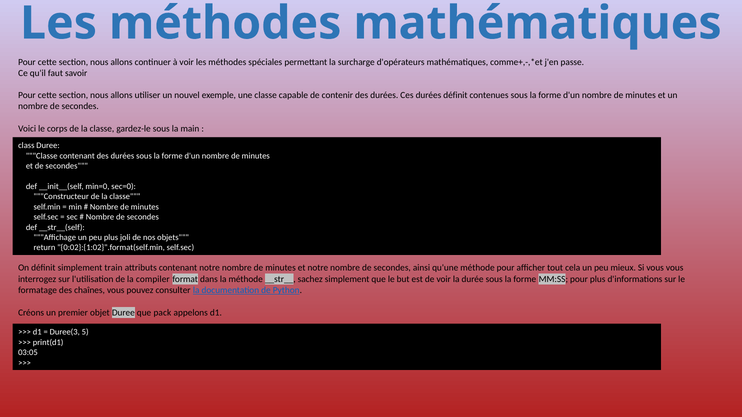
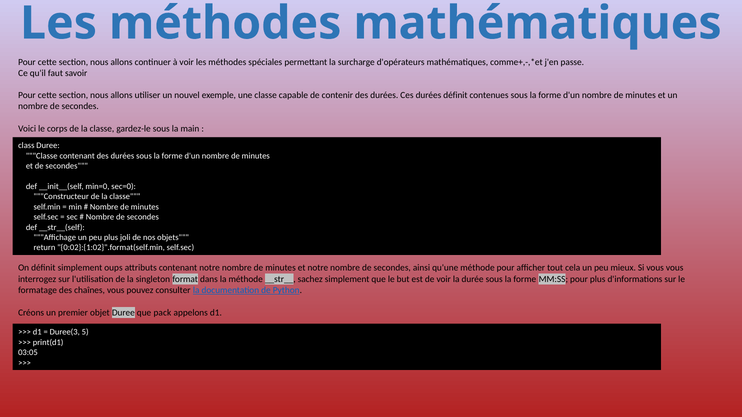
train: train -> oups (113, 268)
compiler: compiler -> singleton (153, 279)
